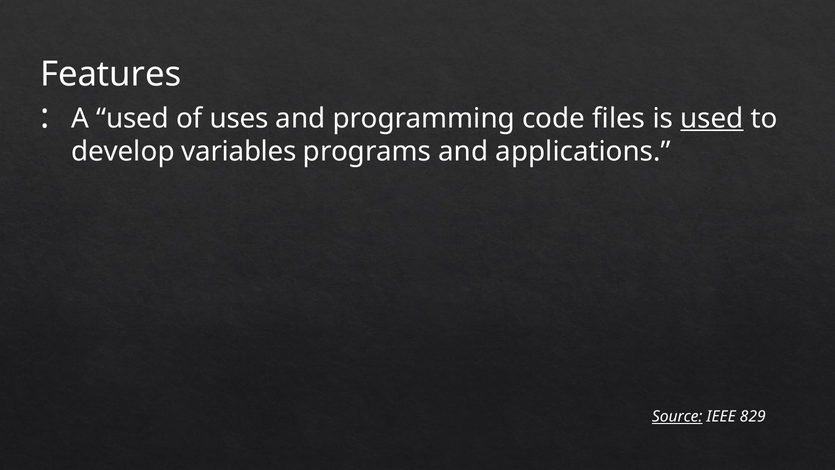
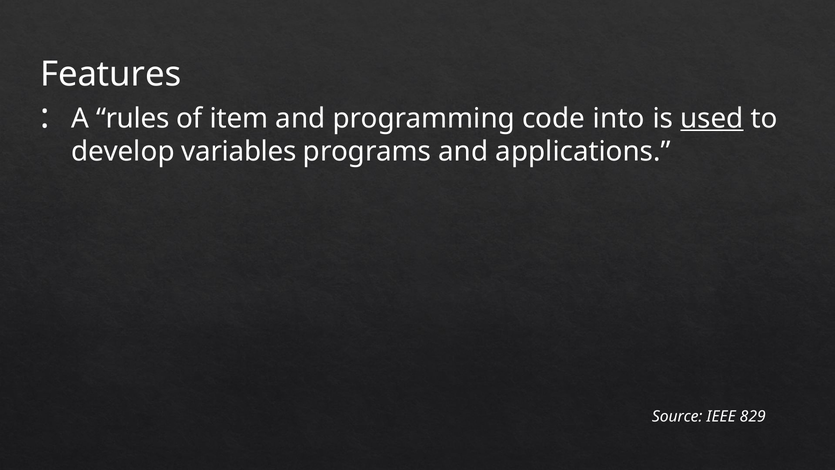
A used: used -> rules (133, 118)
uses: uses -> item (239, 118)
files: files -> into (619, 118)
Source underline: present -> none (677, 416)
